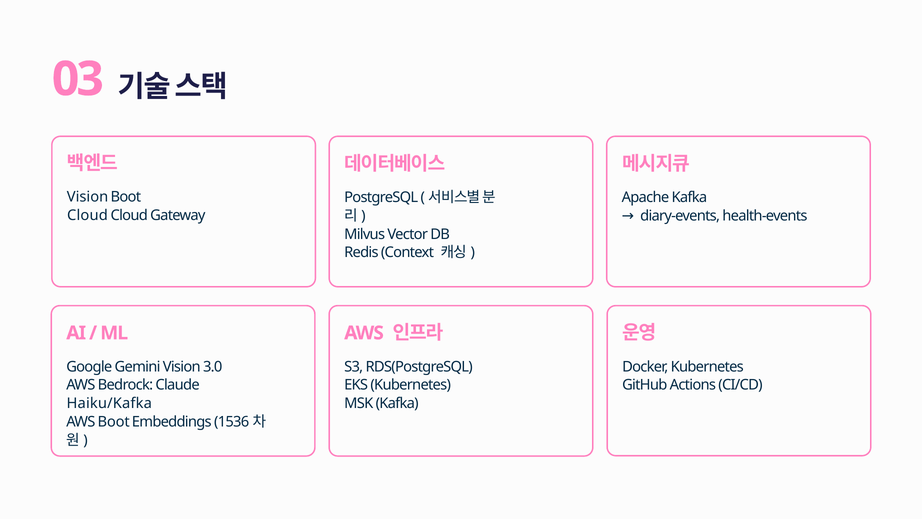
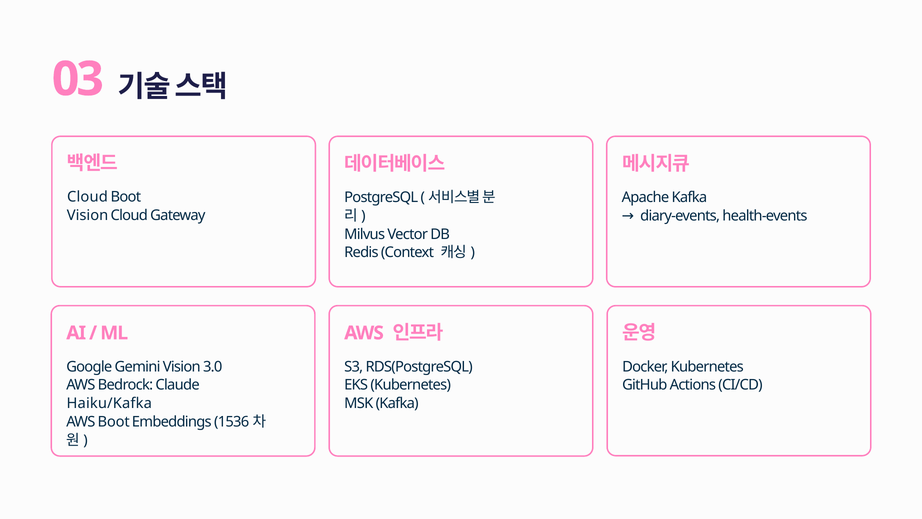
Vision: Vision -> Cloud (87, 197)
Cloud: Cloud -> Vision (88, 215)
